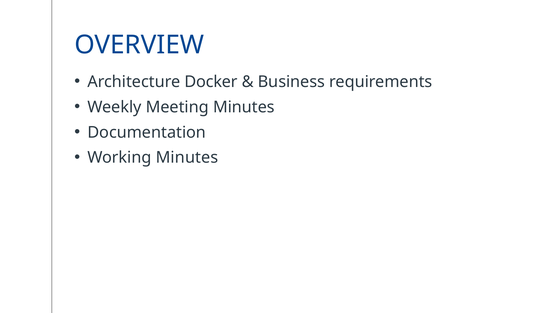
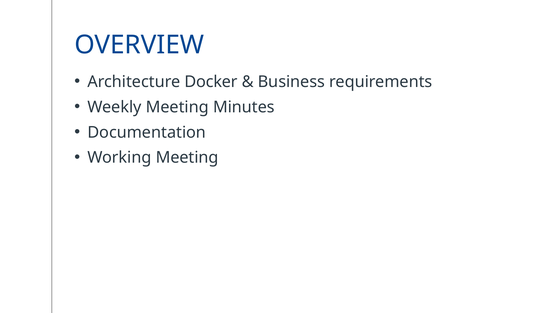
Working Minutes: Minutes -> Meeting (187, 158)
